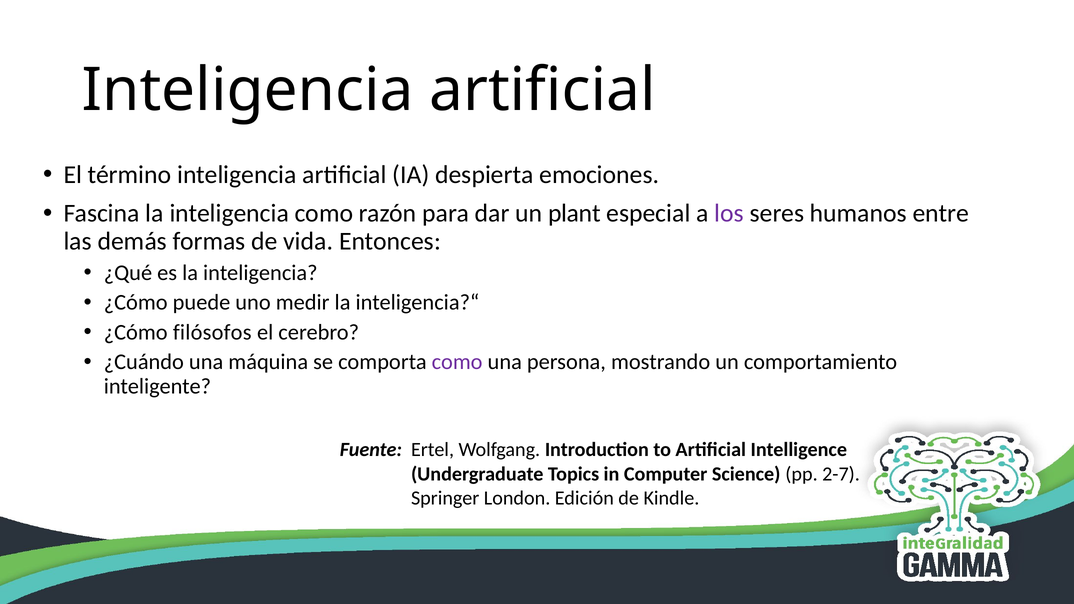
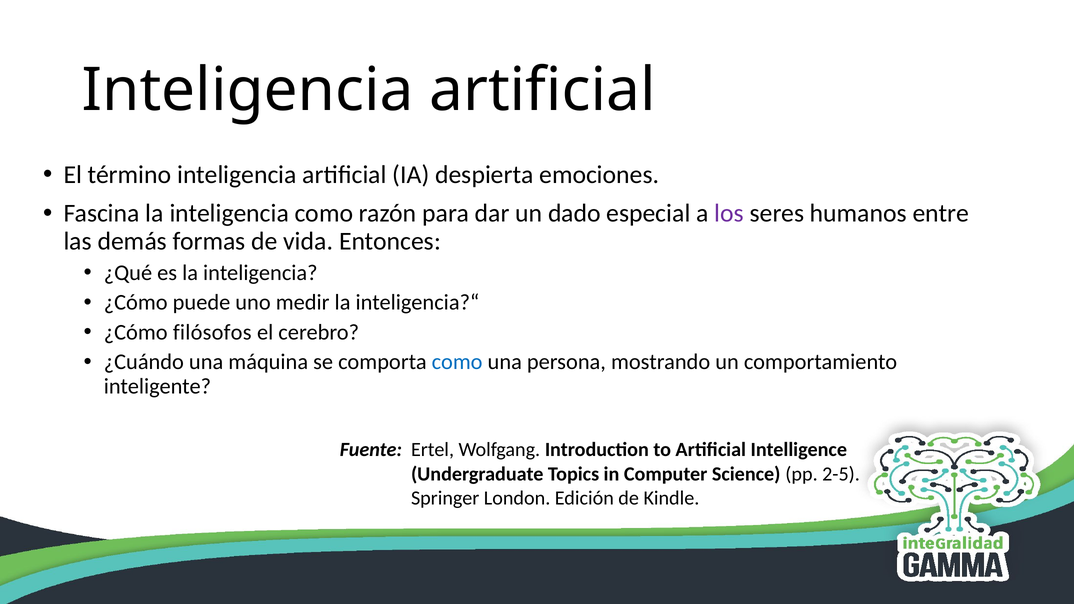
plant: plant -> dado (574, 214)
como colour: purple -> blue (457, 362)
2-7: 2-7 -> 2-5 (841, 474)
